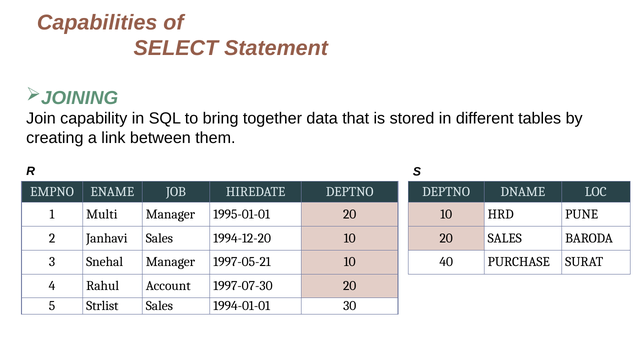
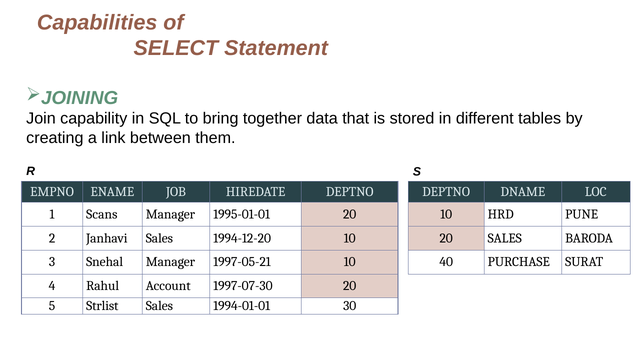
Multi: Multi -> Scans (102, 214)
